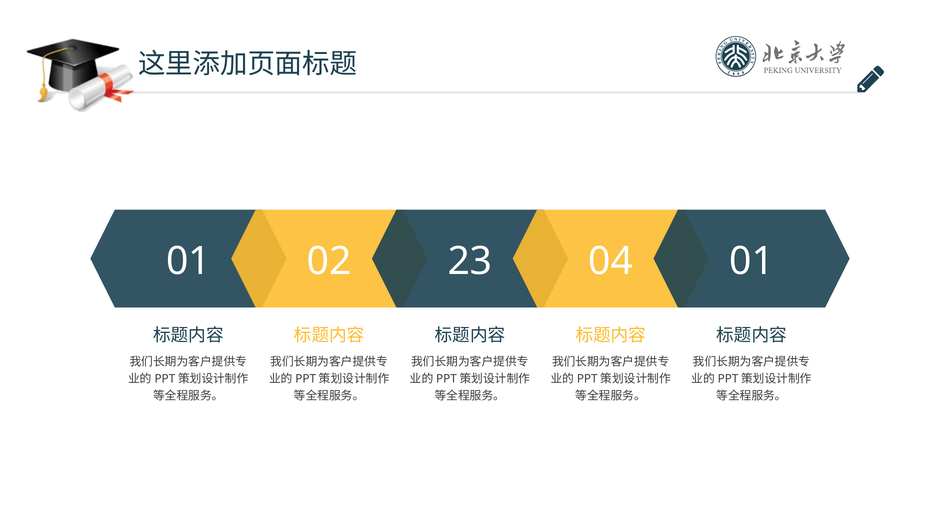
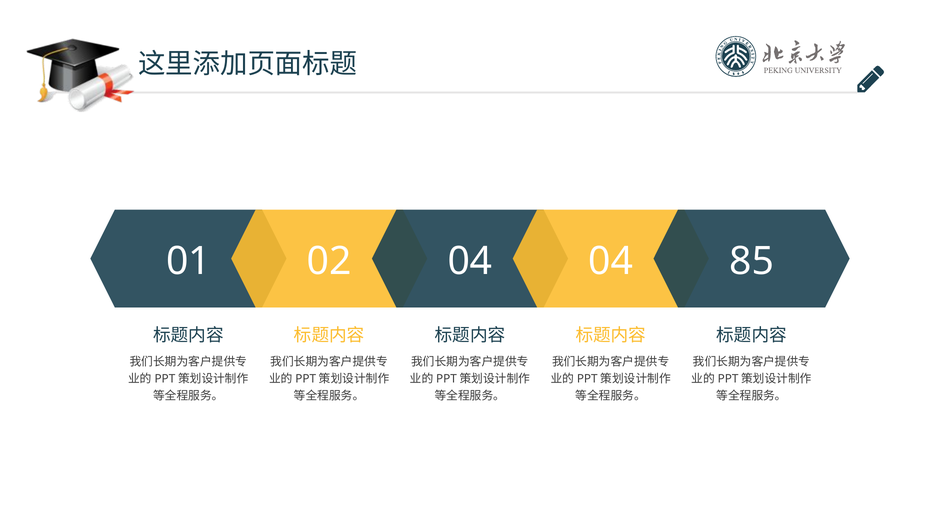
02 23: 23 -> 04 (470, 261)
04 01: 01 -> 85 (752, 261)
